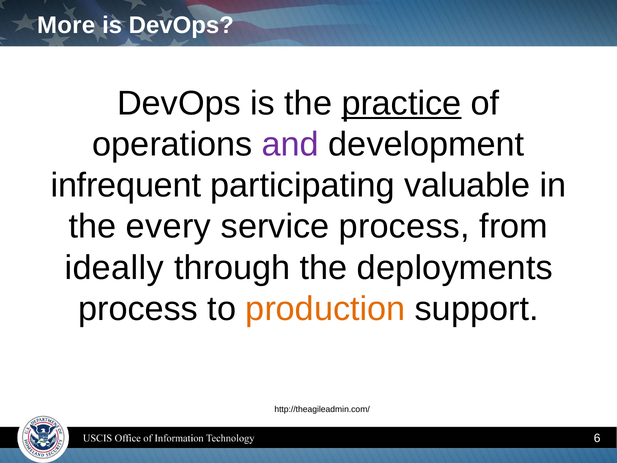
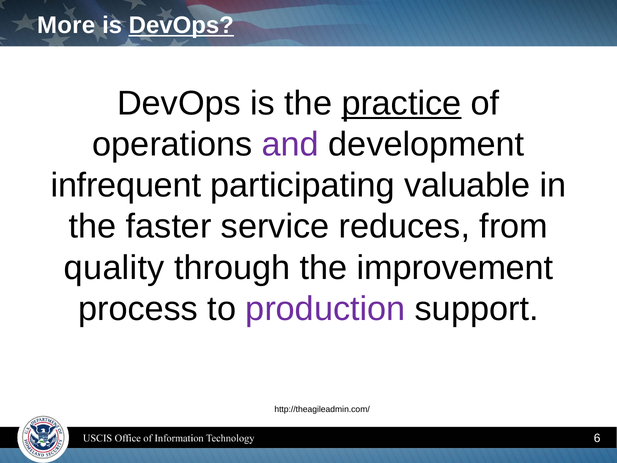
DevOps underline: none -> present (181, 25)
every: every -> faster (169, 226)
service process: process -> reduces (404, 226)
ideally: ideally -> quality (114, 268)
deployments: deployments -> improvement (455, 268)
production colour: orange -> purple (325, 309)
